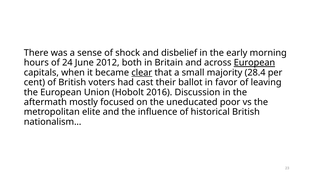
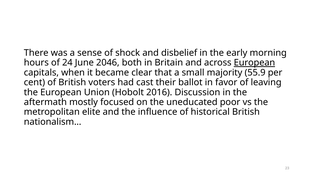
2012: 2012 -> 2046 (108, 63)
clear underline: present -> none (142, 73)
28.4: 28.4 -> 55.9 (255, 73)
